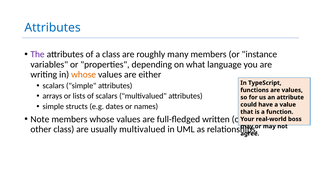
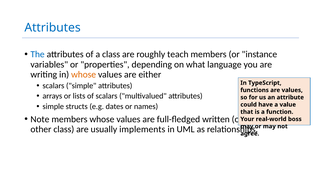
The colour: purple -> blue (38, 54)
many: many -> teach (178, 54)
usually multivalued: multivalued -> implements (142, 129)
